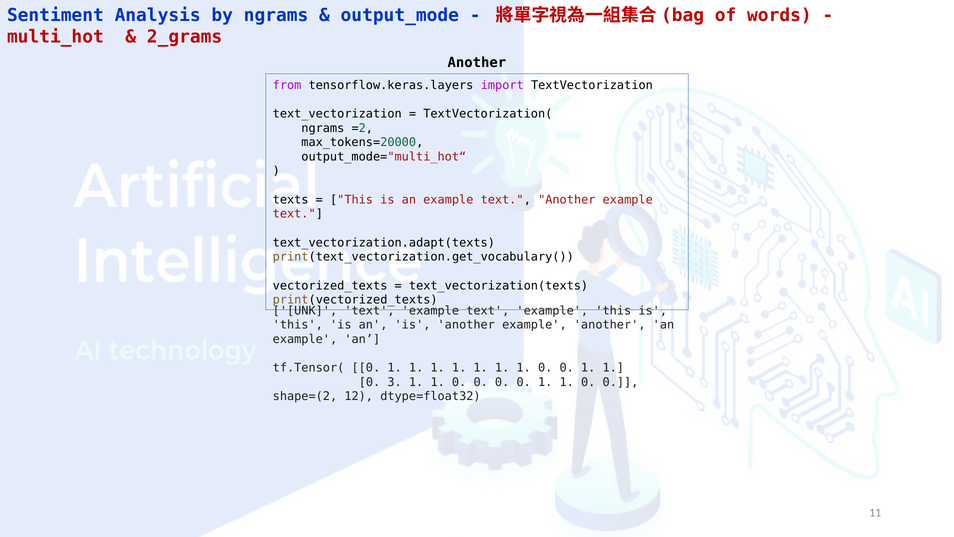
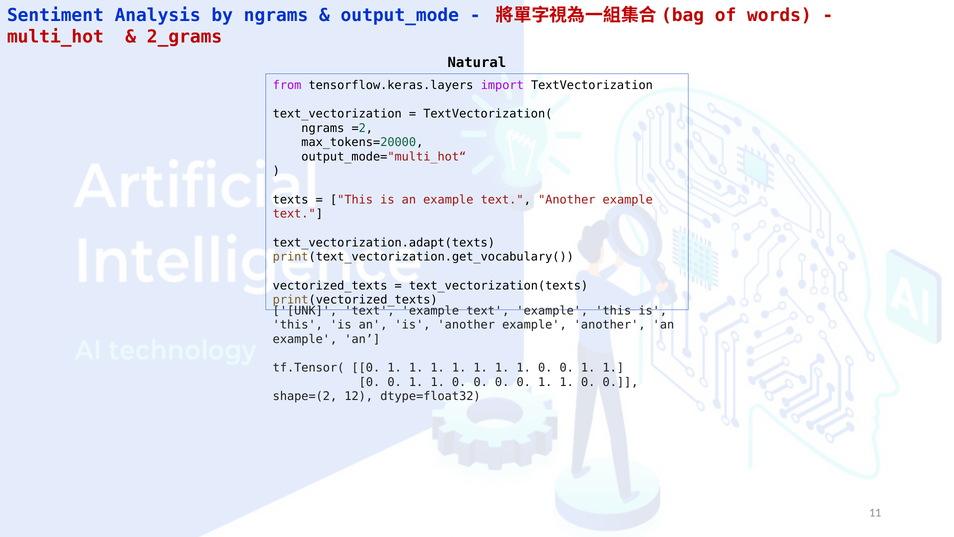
Another: Another -> Natural (477, 62)
3: 3 -> 0 (395, 382)
